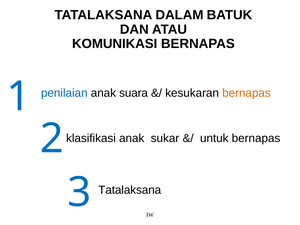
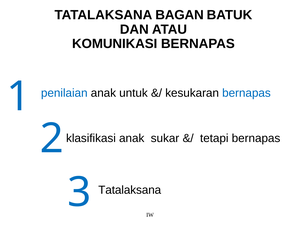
DALAM: DALAM -> BAGAN (180, 15)
suara: suara -> untuk (134, 93)
bernapas colour: orange -> blue (246, 93)
untuk: untuk -> tetapi (214, 138)
